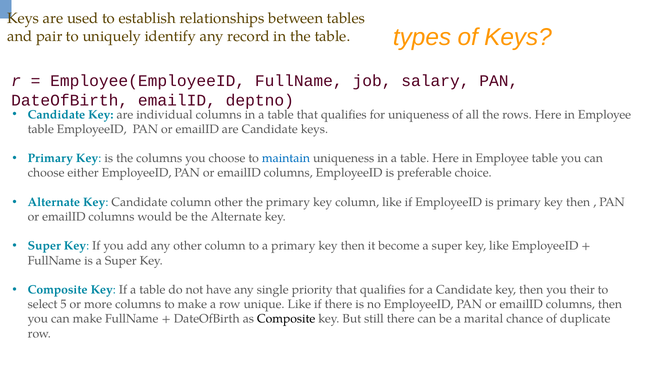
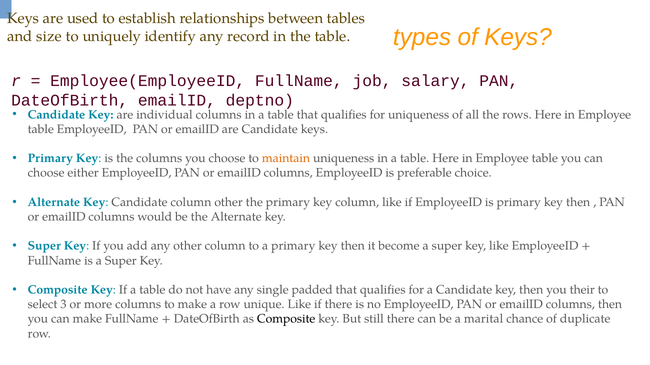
pair: pair -> size (49, 36)
maintain colour: blue -> orange (286, 159)
priority: priority -> padded (312, 290)
5: 5 -> 3 (63, 305)
